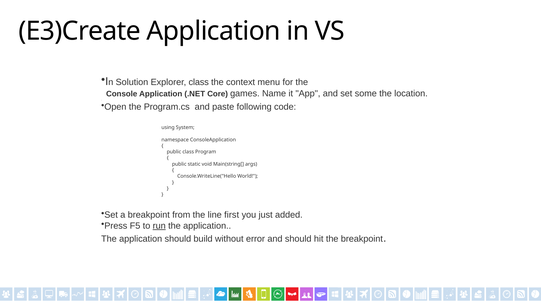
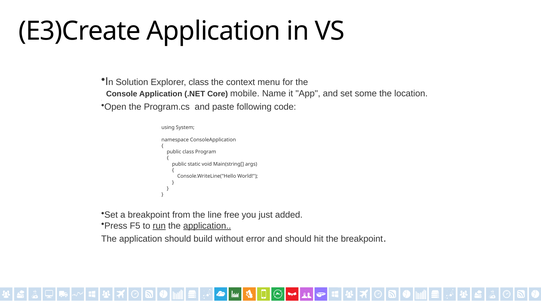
games: games -> mobile (245, 94)
first: first -> free (232, 215)
application underline: none -> present (207, 226)
